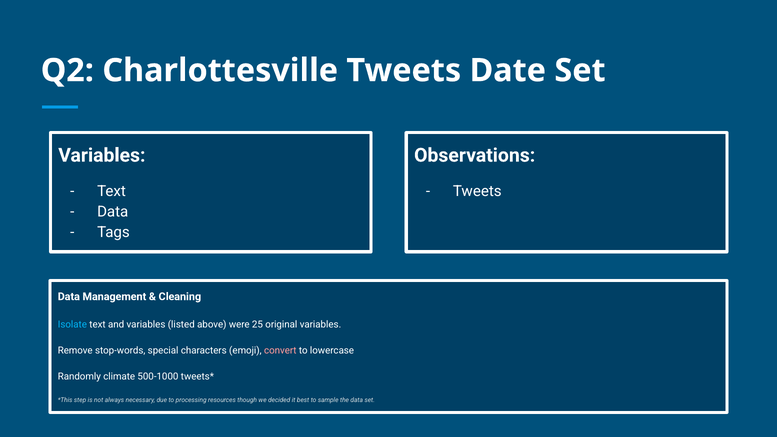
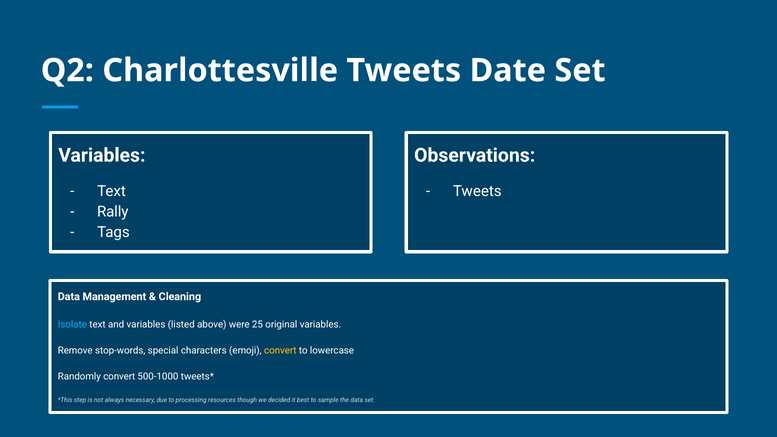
Data: Data -> Rally (113, 212)
convert colour: pink -> yellow (280, 351)
Randomly climate: climate -> convert (119, 377)
